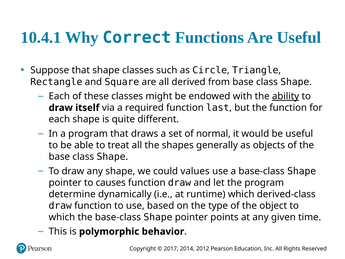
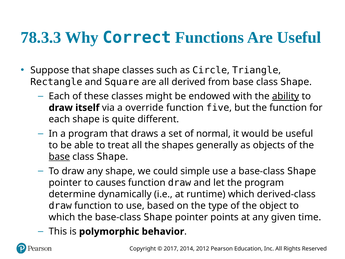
10.4.1: 10.4.1 -> 78.3.3 (41, 37)
required: required -> override (144, 108)
last: last -> five (218, 108)
base underline: none -> present (59, 157)
values: values -> simple (195, 171)
